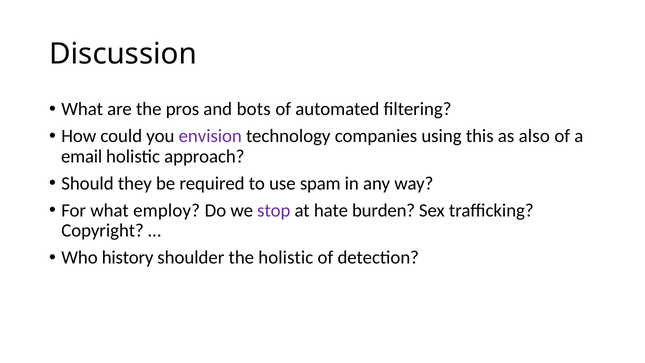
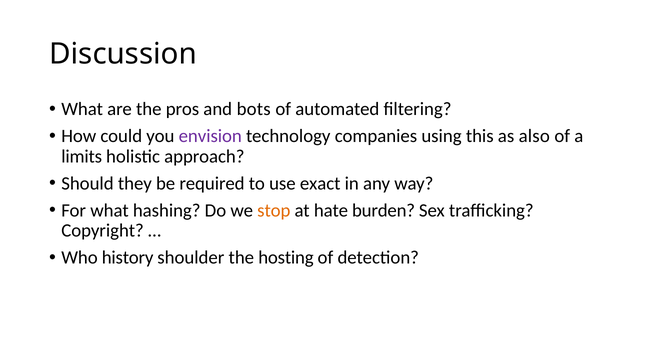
email: email -> limits (82, 156)
spam: spam -> exact (320, 183)
employ: employ -> hashing (167, 210)
stop colour: purple -> orange (274, 210)
the holistic: holistic -> hosting (286, 258)
